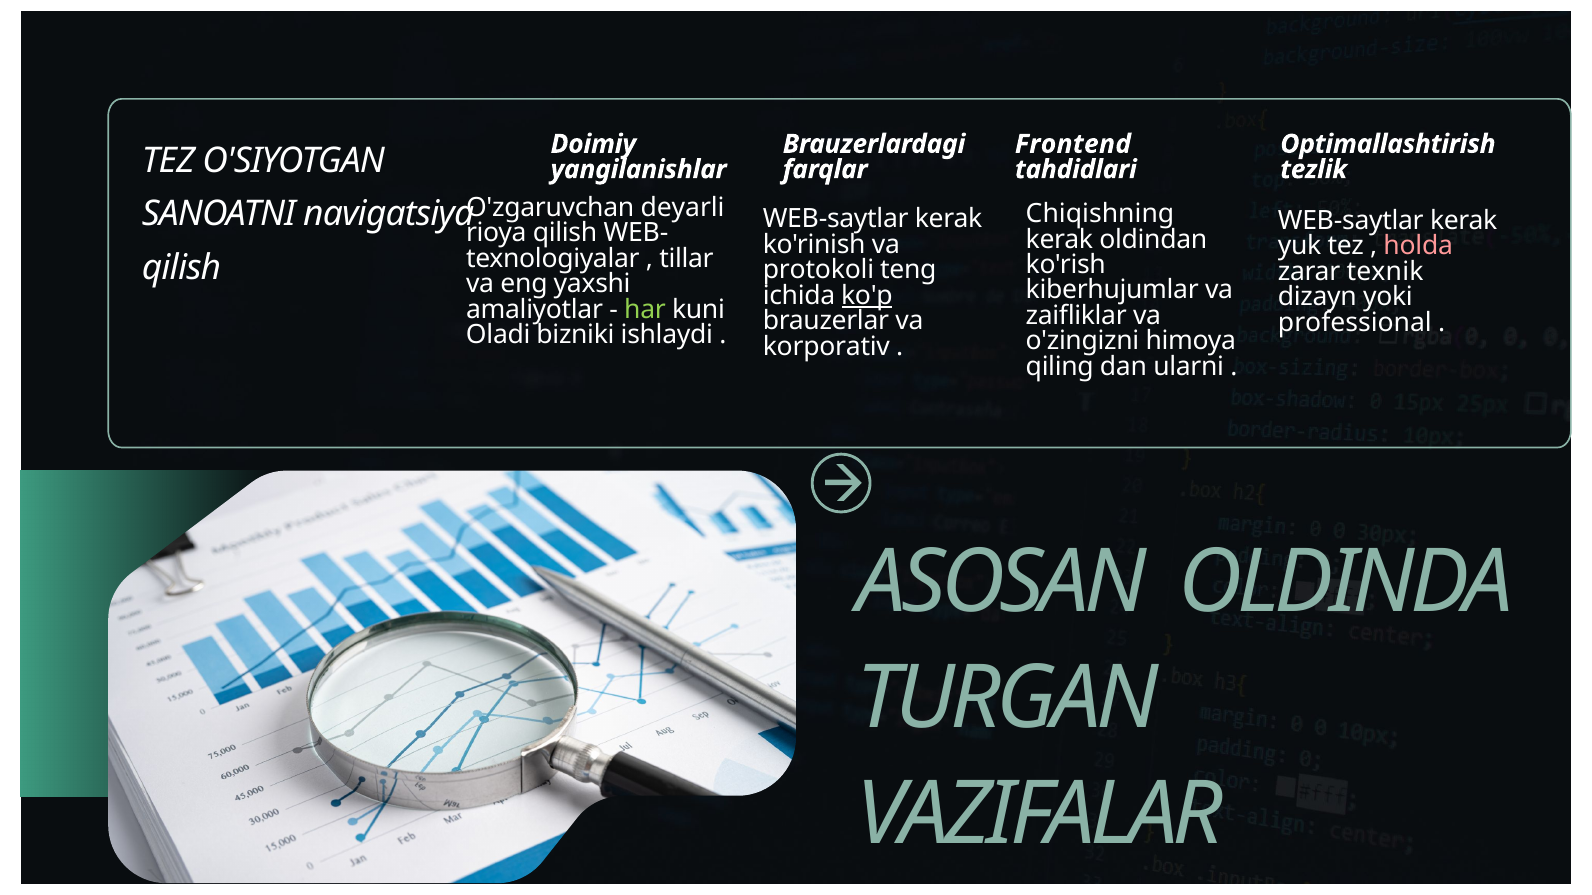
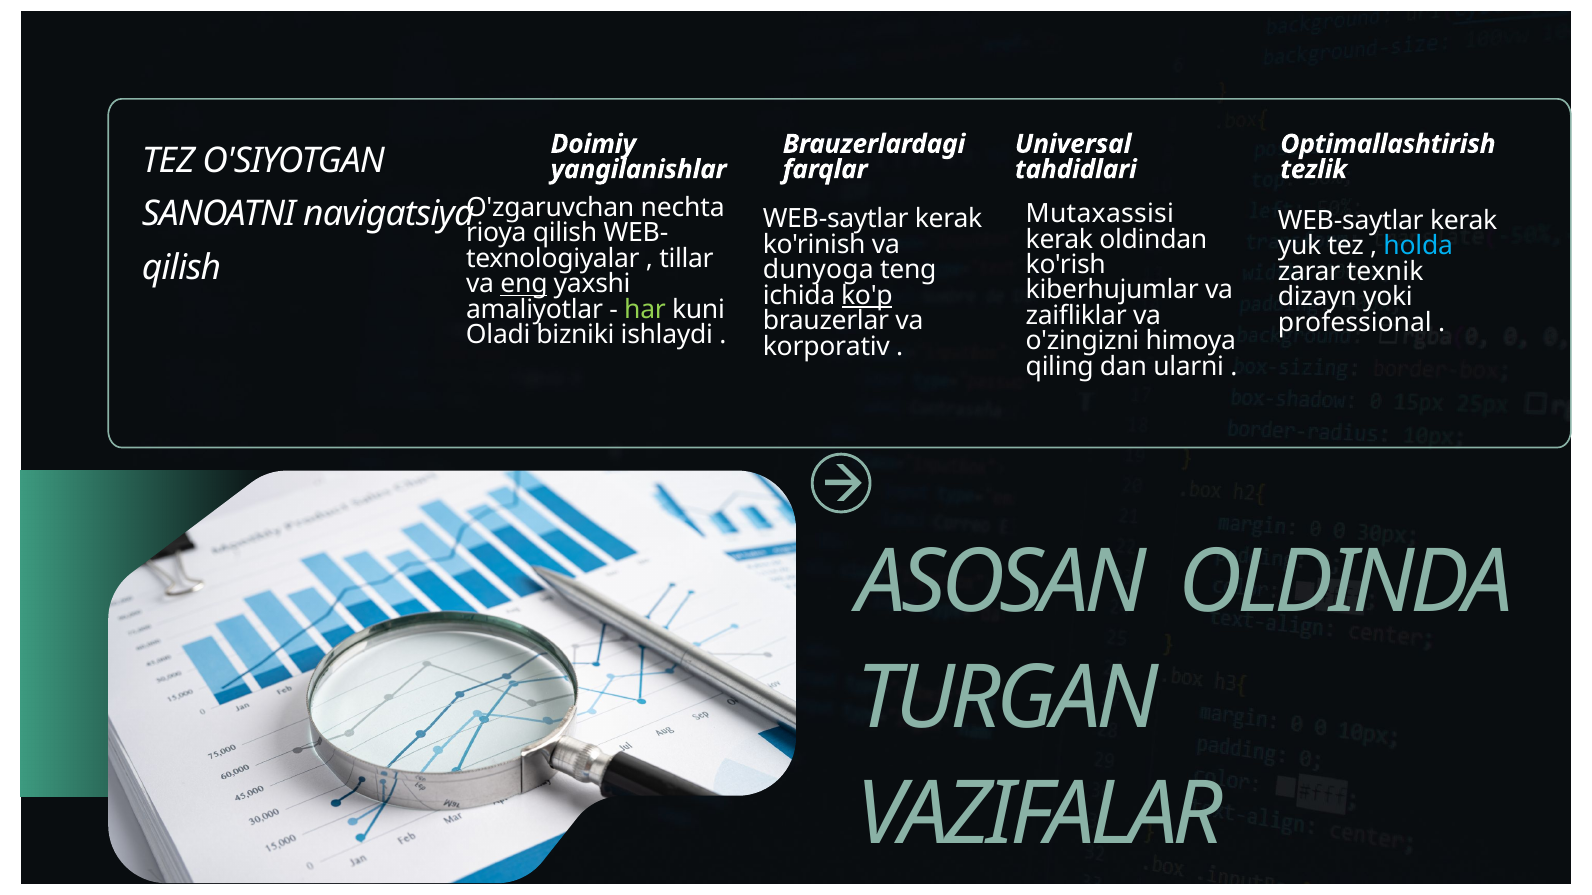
Frontend: Frontend -> Universal (1073, 144)
deyarli: deyarli -> nechta (683, 208)
Chiqishning: Chiqishning -> Mutaxassisi (1100, 214)
holda colour: pink -> light blue (1418, 246)
protokoli: protokoli -> dunyoga (818, 270)
eng underline: none -> present (524, 284)
